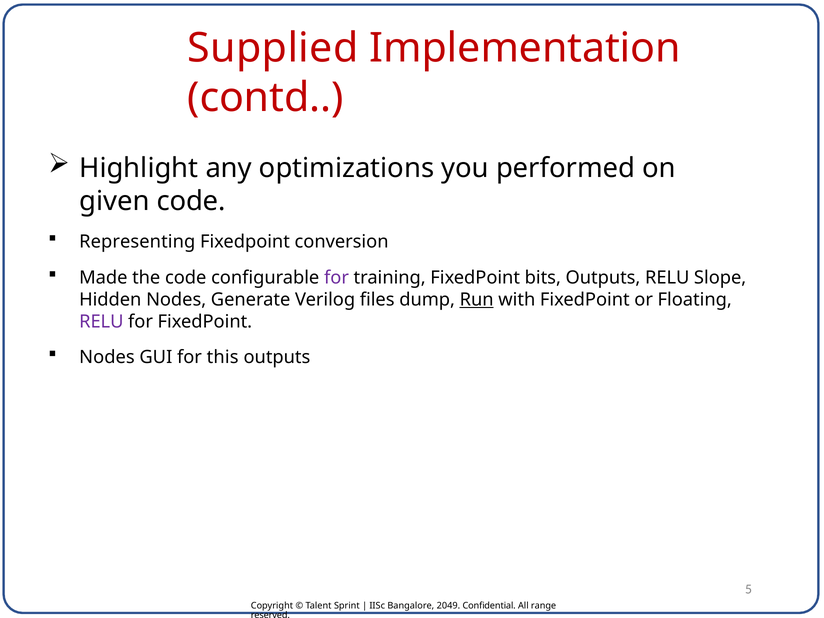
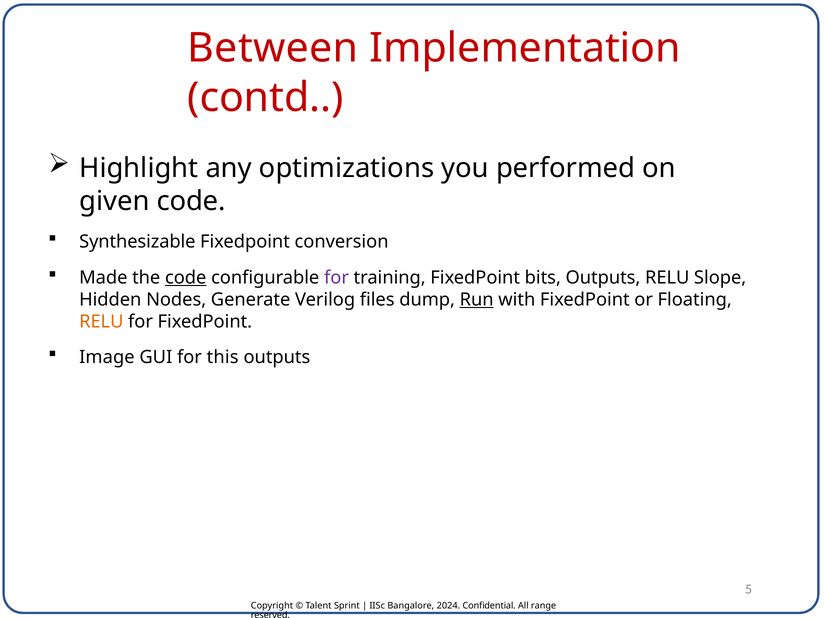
Supplied: Supplied -> Between (273, 48)
Representing: Representing -> Synthesizable (137, 242)
code underline: none -> present (186, 278)
RELU colour: purple -> orange (101, 321)
Nodes: Nodes -> Image (107, 357)
2049: 2049 -> 2024 (448, 606)
